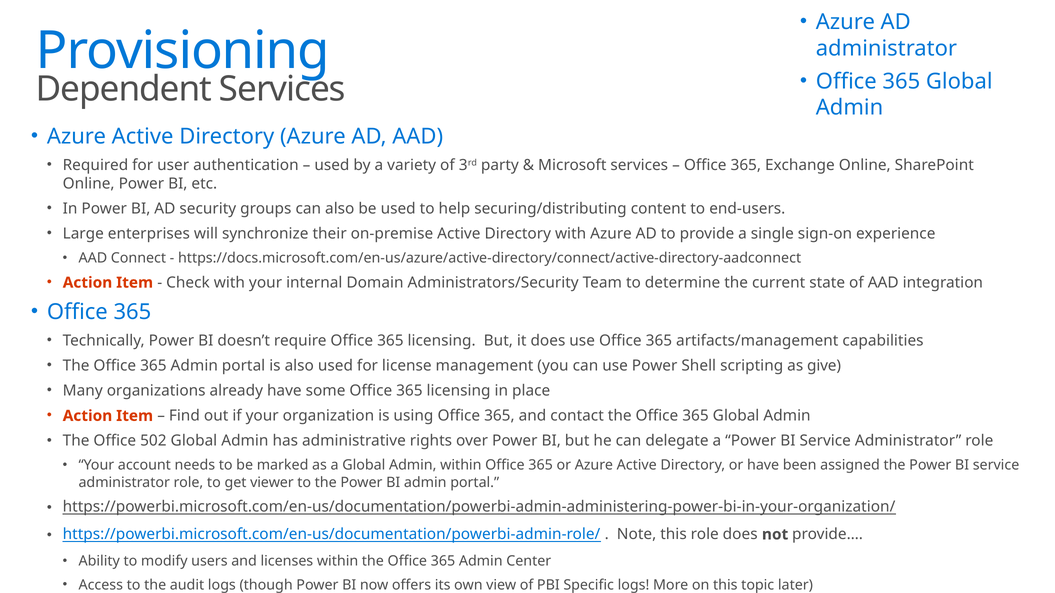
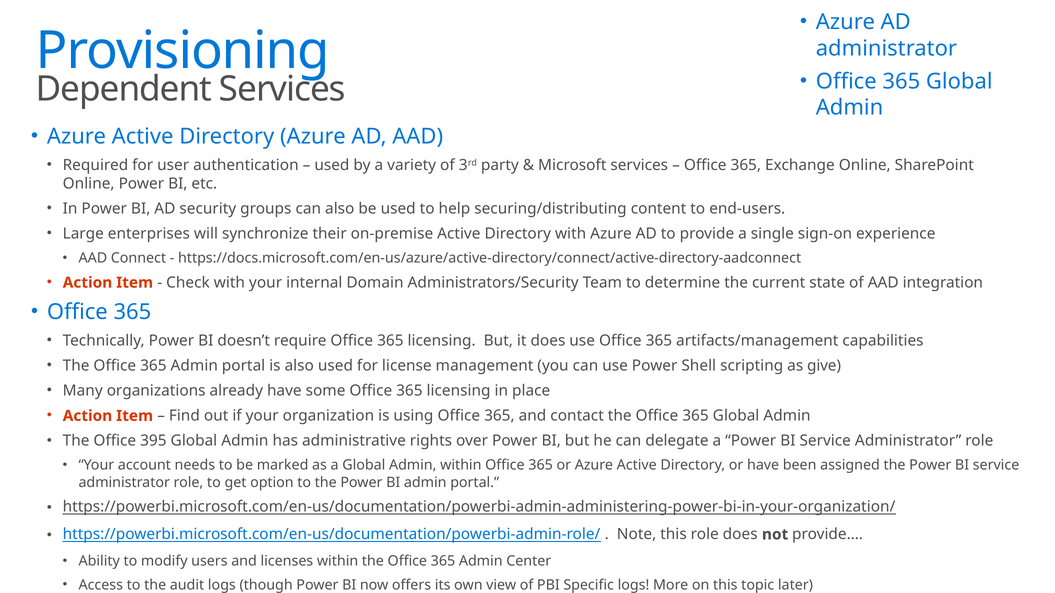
502: 502 -> 395 (153, 441)
viewer: viewer -> option (272, 483)
